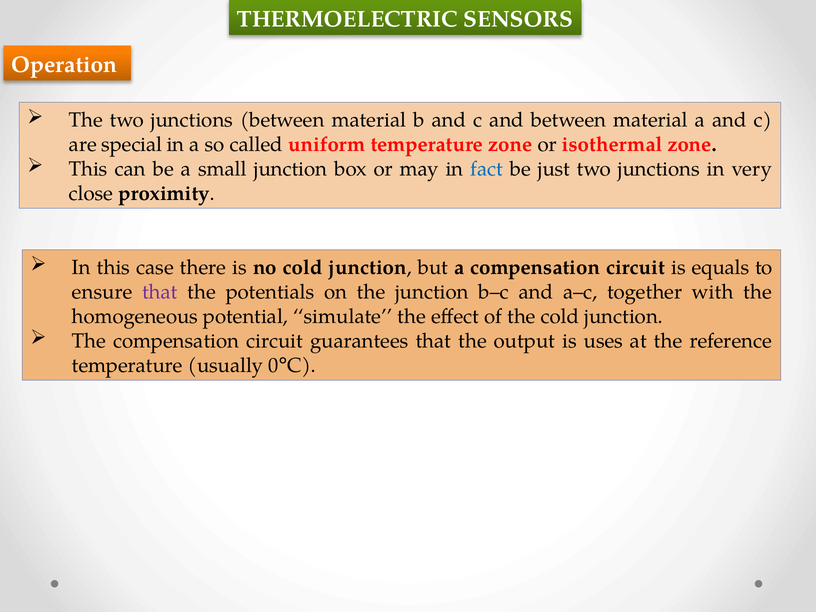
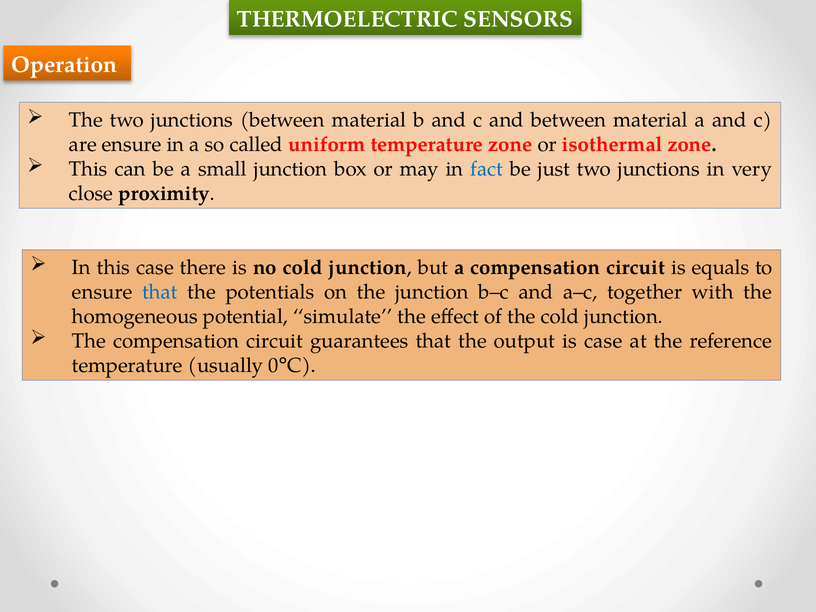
are special: special -> ensure (132, 145)
that colour: purple -> blue (160, 292)
is uses: uses -> case (603, 341)
